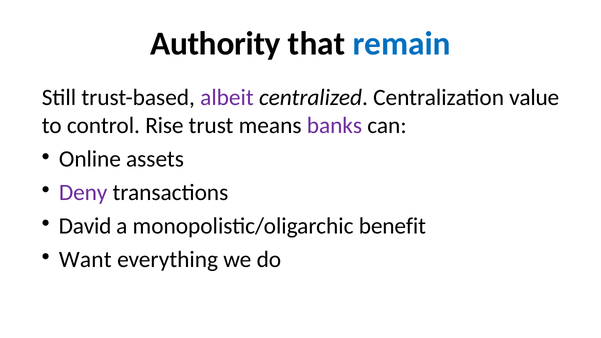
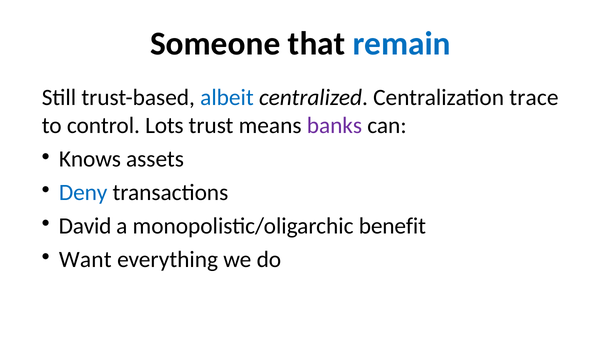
Authority: Authority -> Someone (215, 44)
albeit colour: purple -> blue (227, 98)
value: value -> trace (534, 98)
Rise: Rise -> Lots (164, 126)
Online: Online -> Knows (90, 159)
Deny colour: purple -> blue (83, 193)
